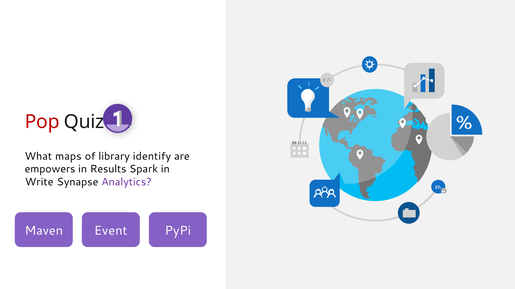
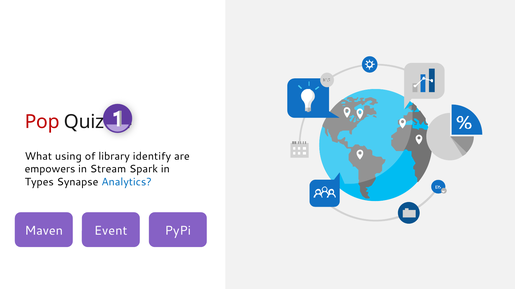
maps: maps -> using (68, 157)
Results: Results -> Stream (108, 169)
Write: Write -> Types (39, 182)
Analytics colour: purple -> blue (127, 182)
